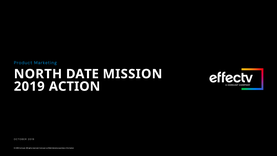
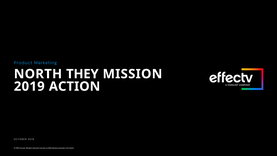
DATE: DATE -> THEY (82, 74)
